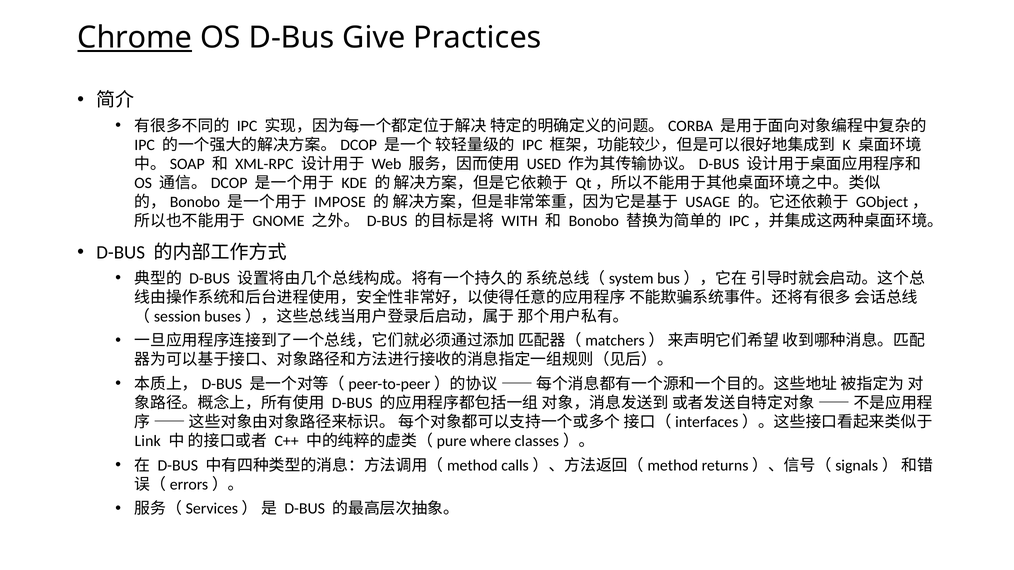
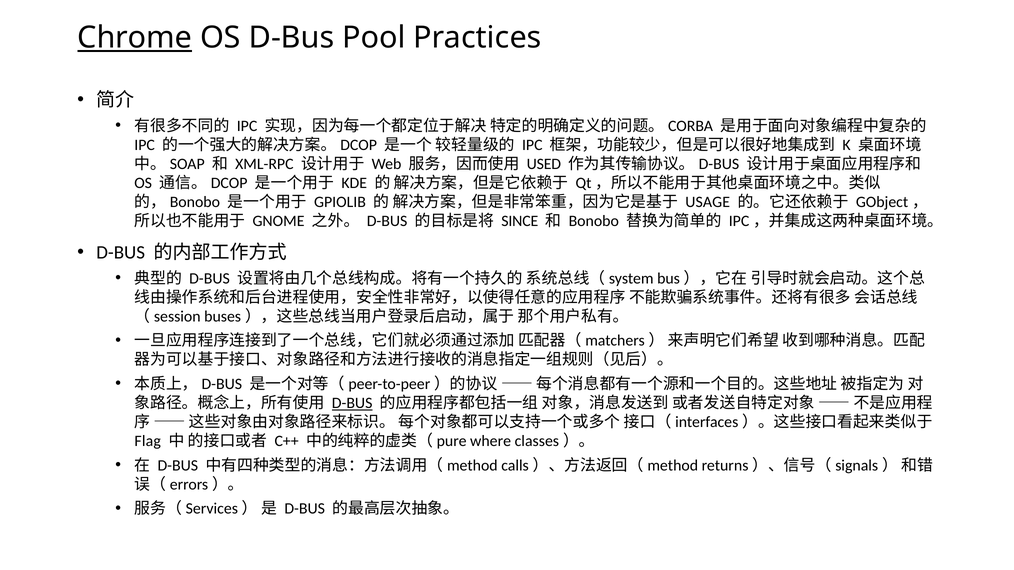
Give: Give -> Pool (374, 38)
IMPOSE: IMPOSE -> GPIOLIB (340, 202)
WITH: WITH -> SINCE (520, 221)
D-BUS underline: none -> present (352, 403)
Link: Link -> Flag (148, 441)
